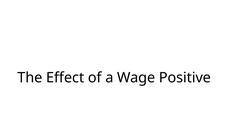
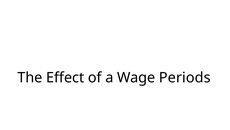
Positive: Positive -> Periods (185, 77)
